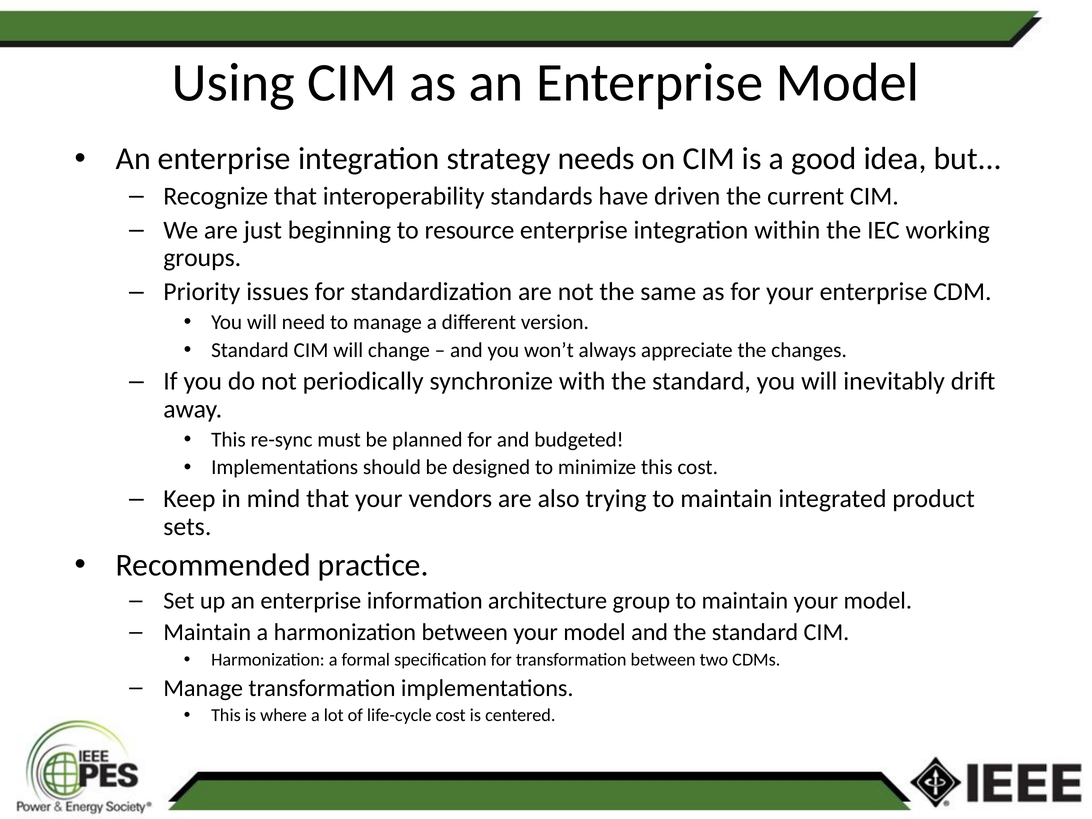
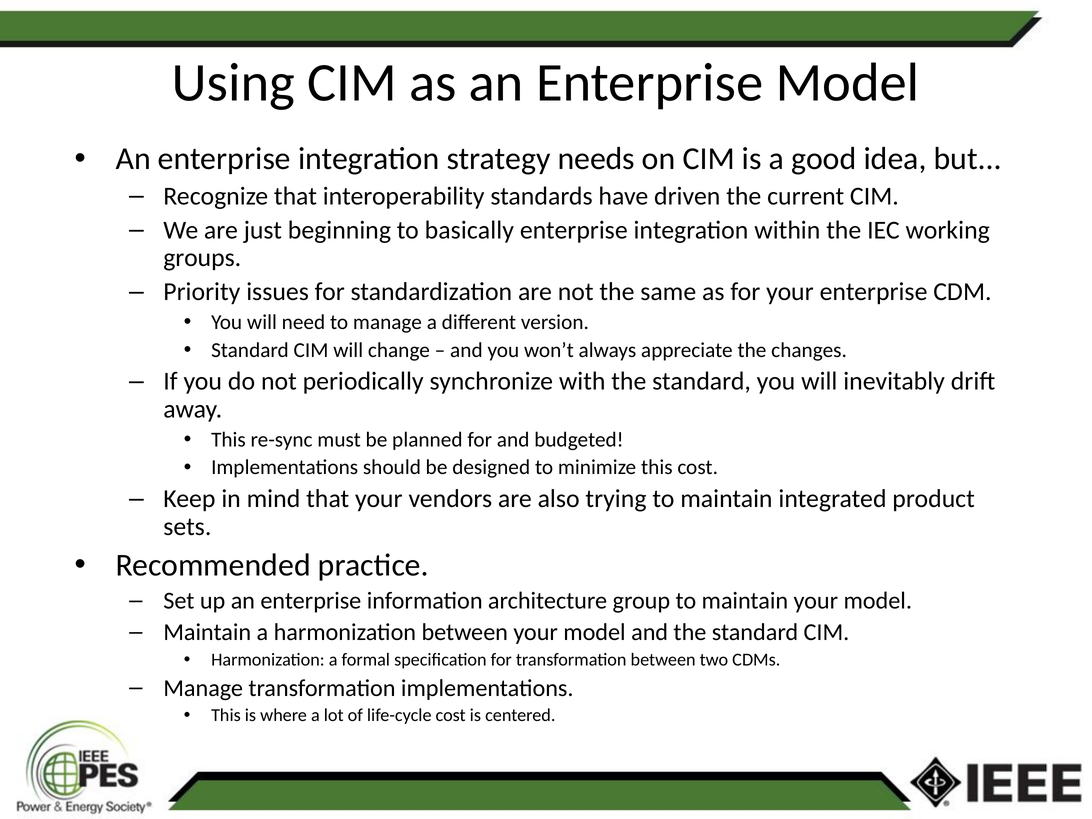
resource: resource -> basically (469, 230)
